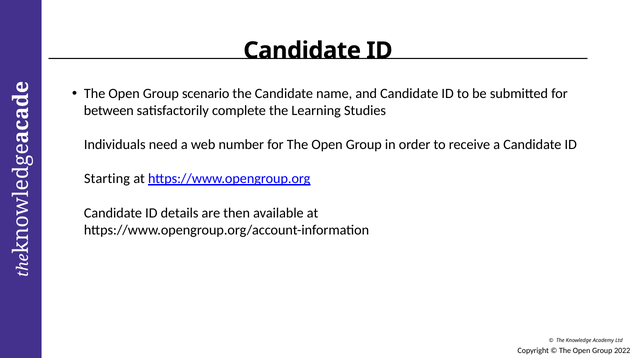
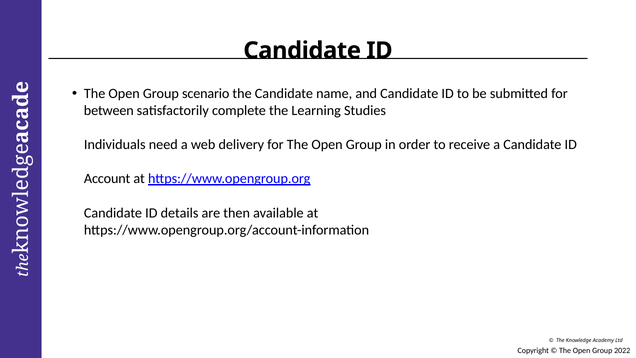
number: number -> delivery (241, 144)
Starting: Starting -> Account (107, 178)
